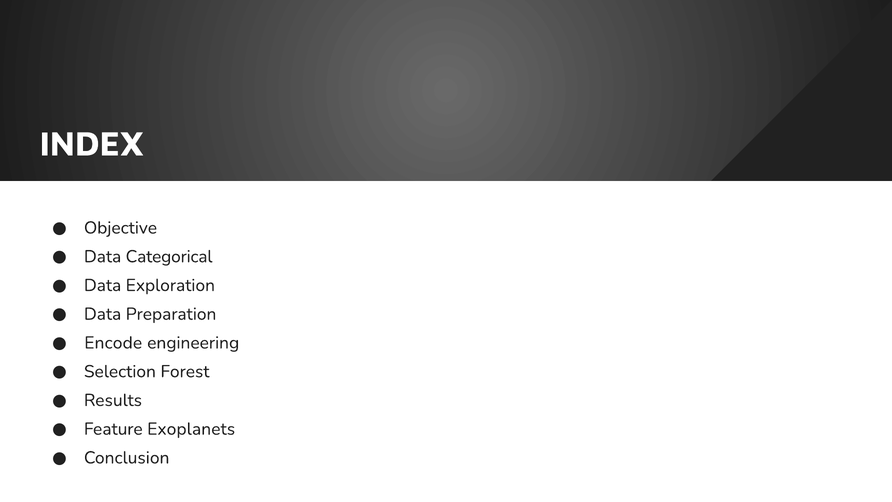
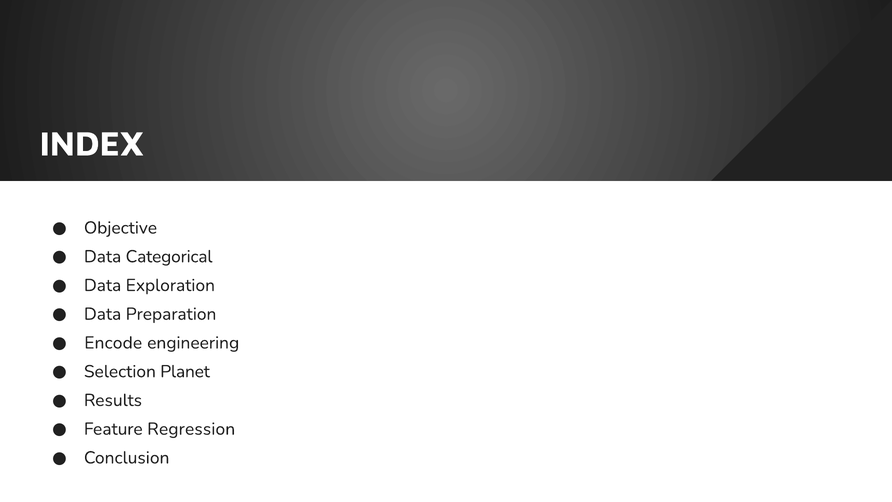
Forest: Forest -> Planet (185, 371)
Exoplanets: Exoplanets -> Regression (191, 429)
